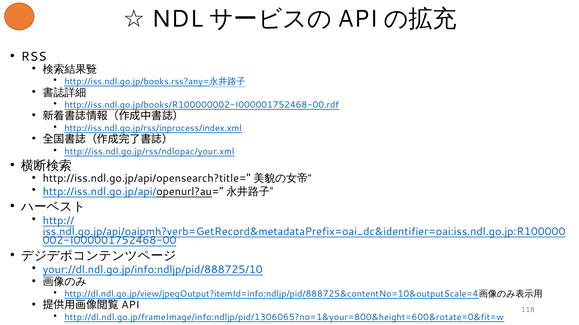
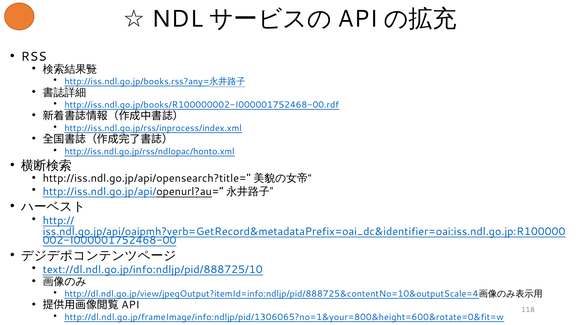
http://iss.ndl.go.jp/rss/ndlopac/your.xml: http://iss.ndl.go.jp/rss/ndlopac/your.xml -> http://iss.ndl.go.jp/rss/ndlopac/honto.xml (149, 152)
your://dl.ndl.go.jp/info:ndljp/pid/888725/10: your://dl.ndl.go.jp/info:ndljp/pid/888725/10 -> text://dl.ndl.go.jp/info:ndljp/pid/888725/10 (153, 270)
